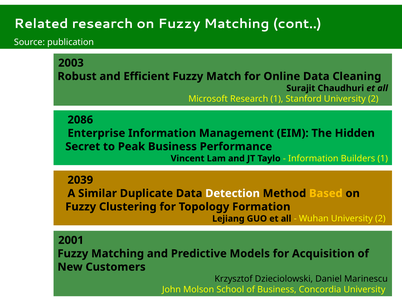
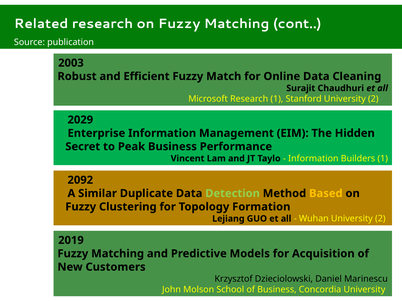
2086: 2086 -> 2029 (80, 120)
2039: 2039 -> 2092 (80, 180)
Detection colour: white -> light green (233, 194)
2001: 2001 -> 2019 (71, 241)
